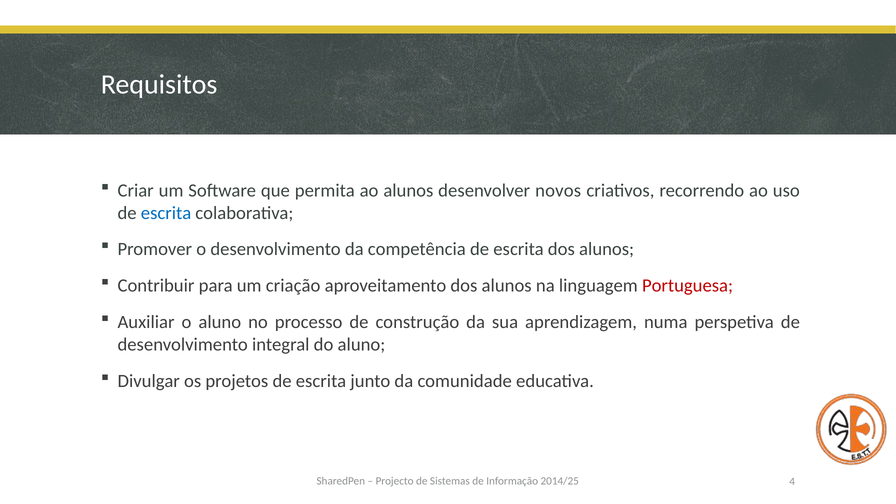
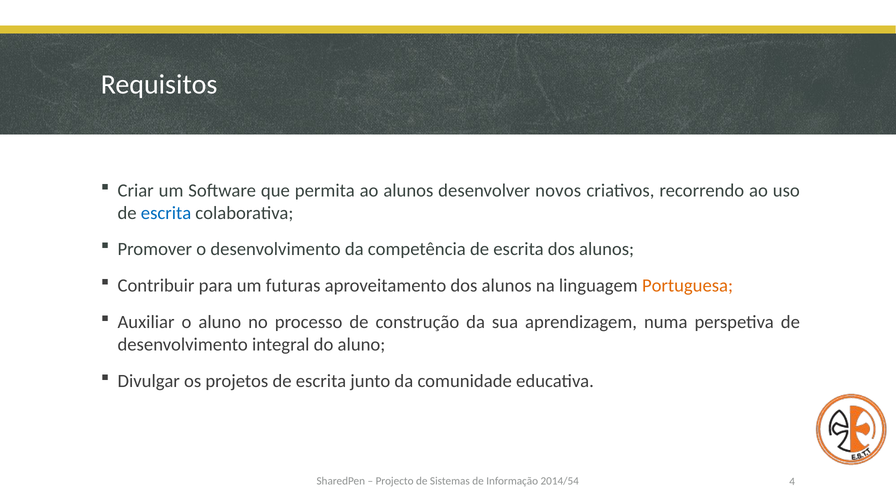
criação: criação -> futuras (293, 286)
Portuguesa colour: red -> orange (688, 286)
2014/25: 2014/25 -> 2014/54 (560, 481)
